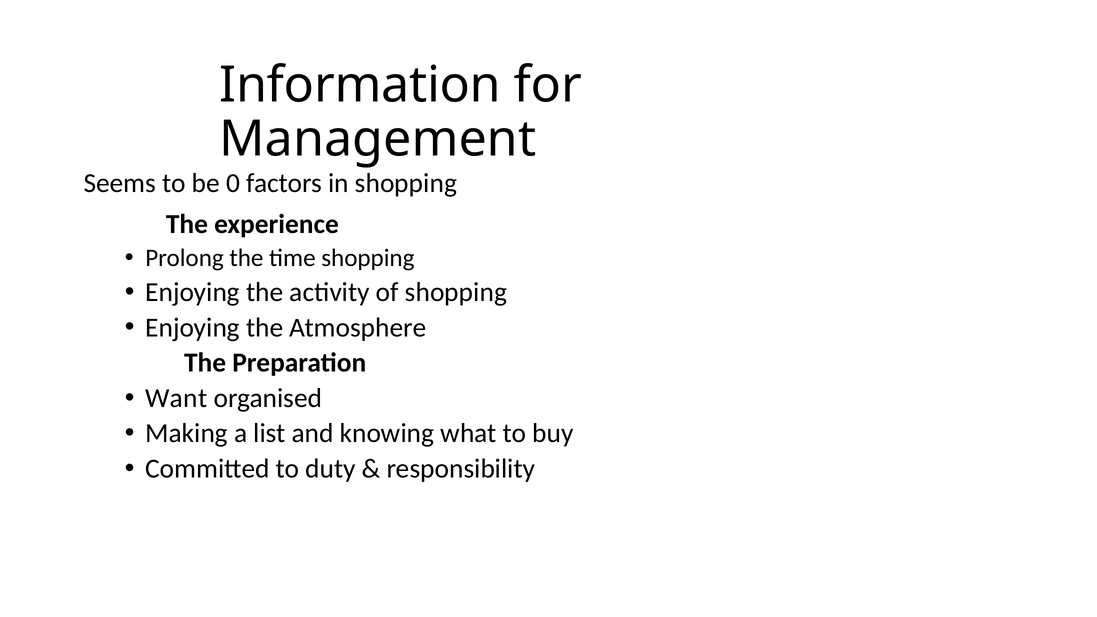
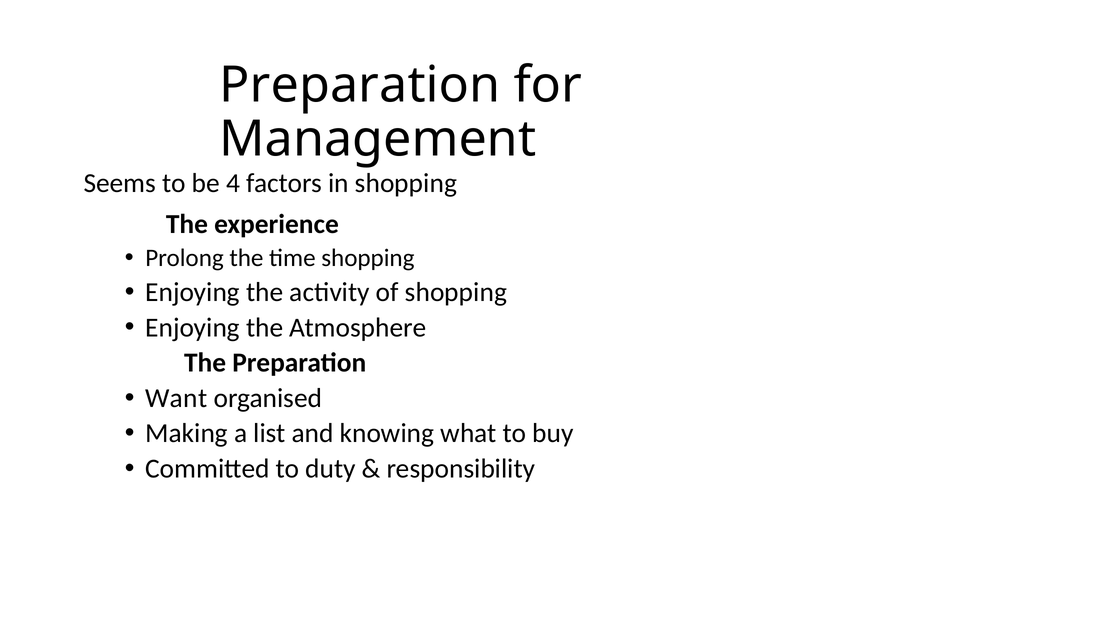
Information: Information -> Preparation (360, 85)
0: 0 -> 4 (233, 183)
